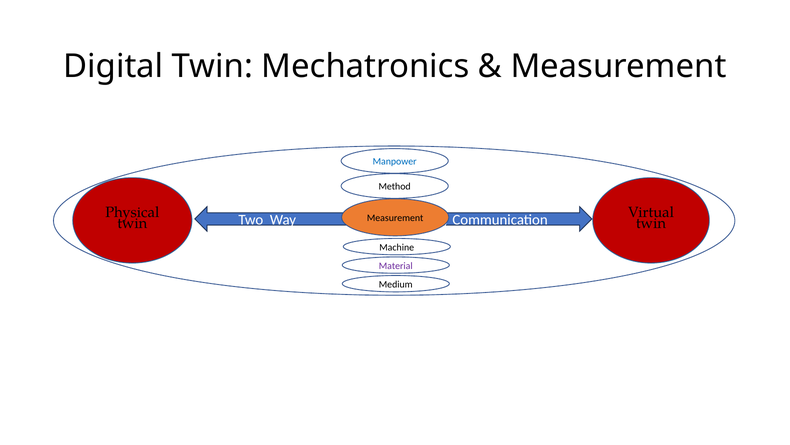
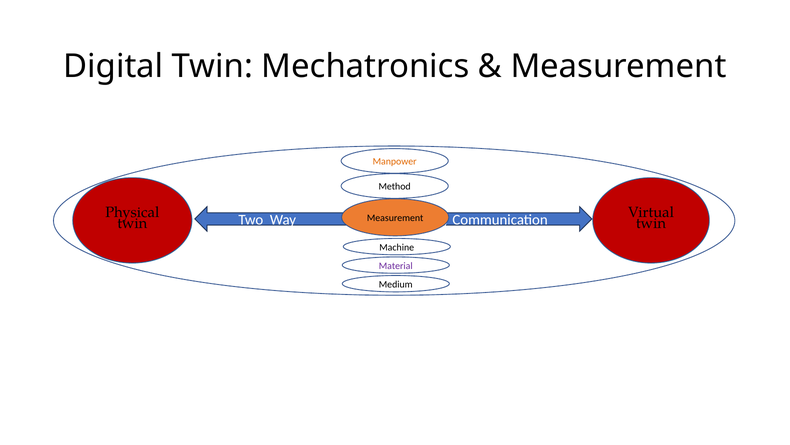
Manpower colour: blue -> orange (395, 161)
